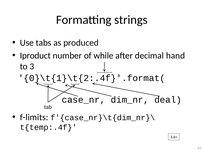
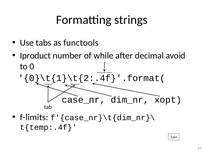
produced: produced -> functools (81, 43)
hand: hand -> avoid (176, 56)
3: 3 -> 0 (32, 66)
deal: deal -> xopt (168, 100)
